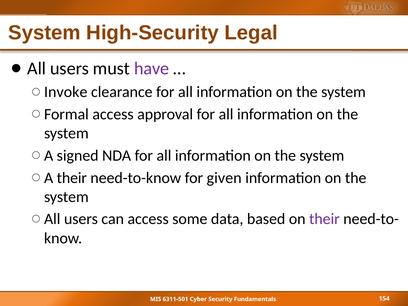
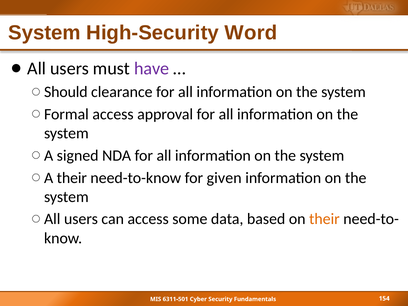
Legal: Legal -> Word (251, 33)
Invoke: Invoke -> Should (66, 92)
their colour: purple -> orange (324, 219)
